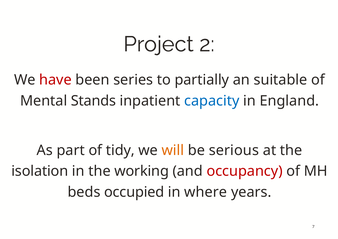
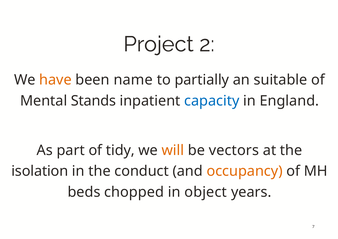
have colour: red -> orange (55, 80)
series: series -> name (133, 80)
serious: serious -> vectors (234, 150)
working: working -> conduct (142, 171)
occupancy colour: red -> orange (245, 171)
occupied: occupied -> chopped (134, 192)
where: where -> object (206, 192)
